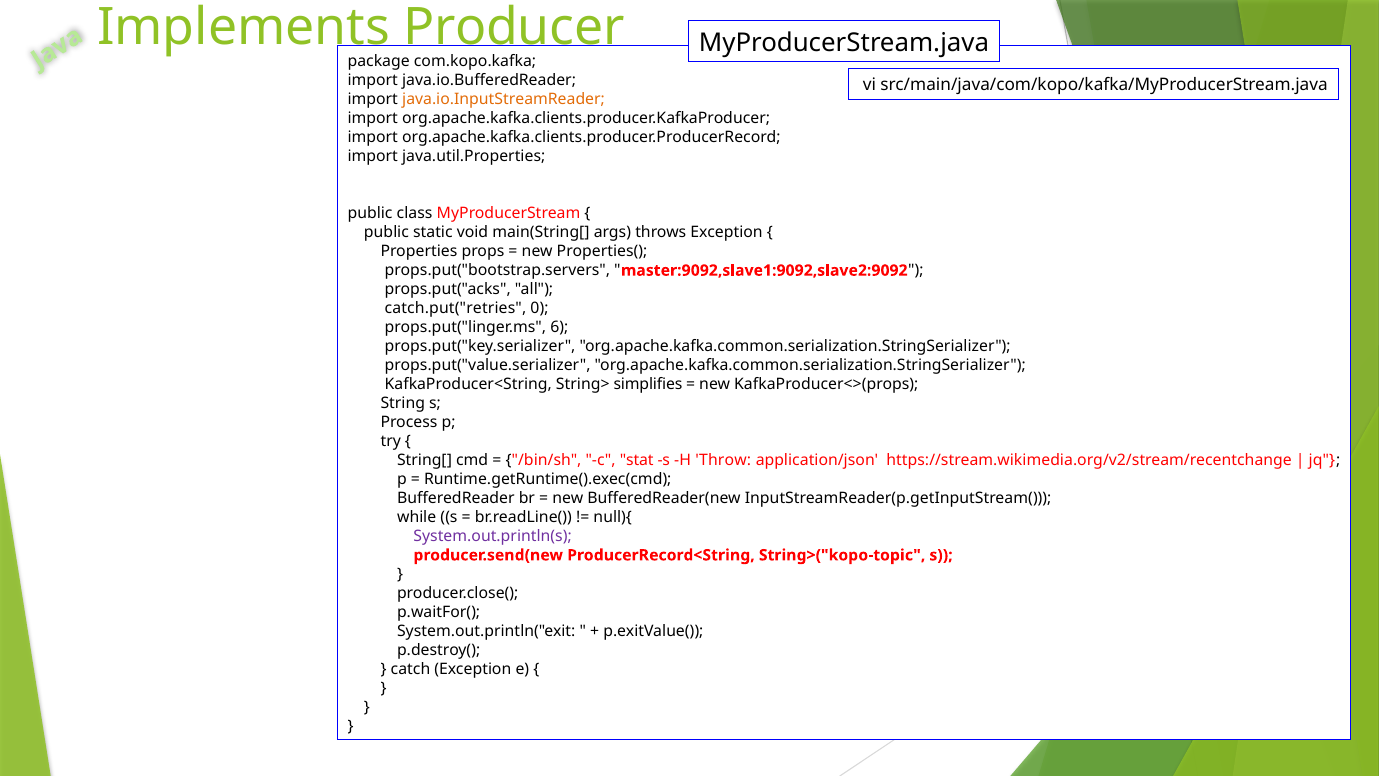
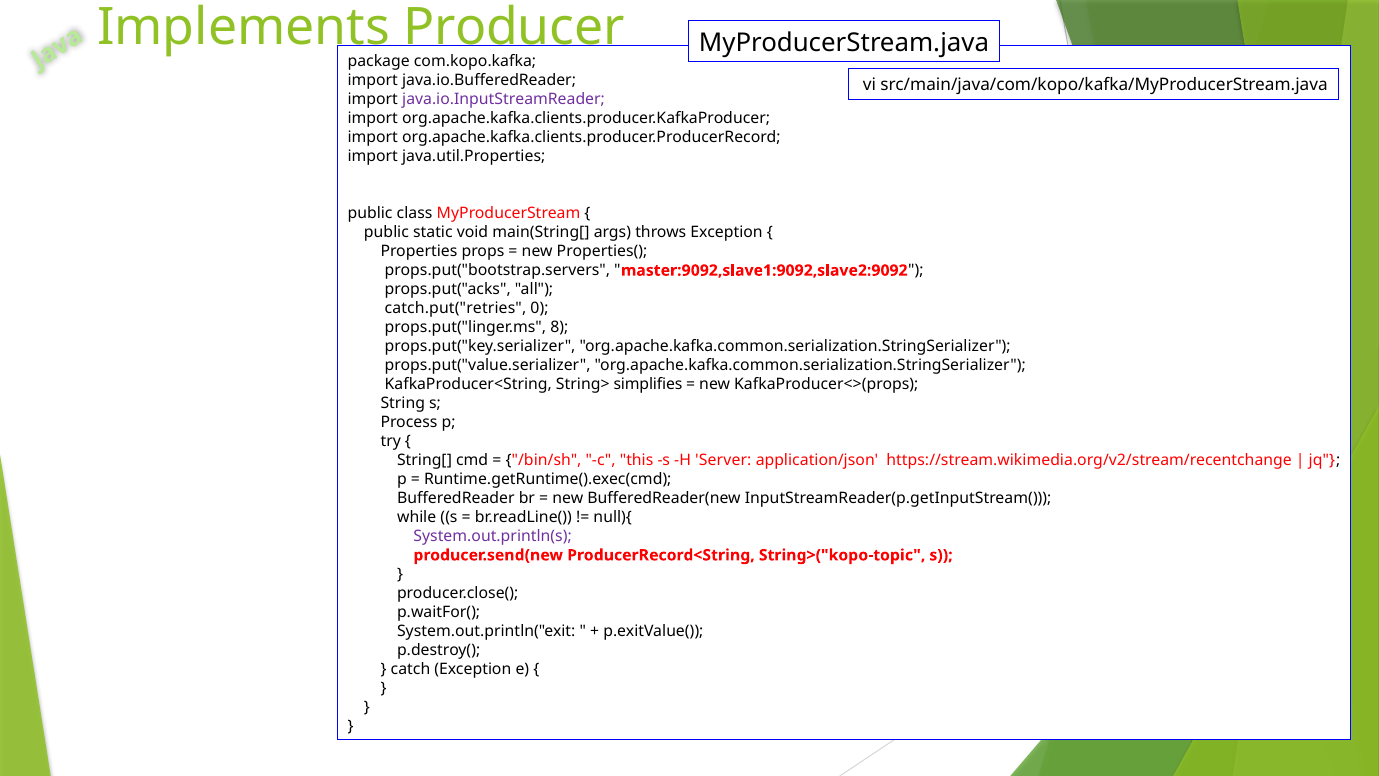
java.io.InputStreamReader colour: orange -> purple (504, 100)
6: 6 -> 8 (559, 327)
stat: stat -> this (637, 460)
Throw: Throw -> Server (723, 460)
